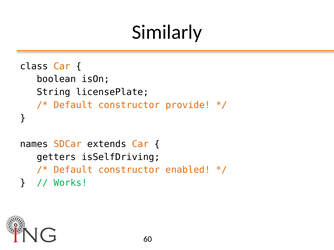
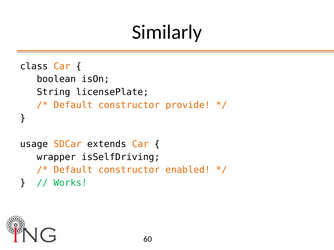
names: names -> usage (34, 144)
getters: getters -> wrapper (56, 157)
